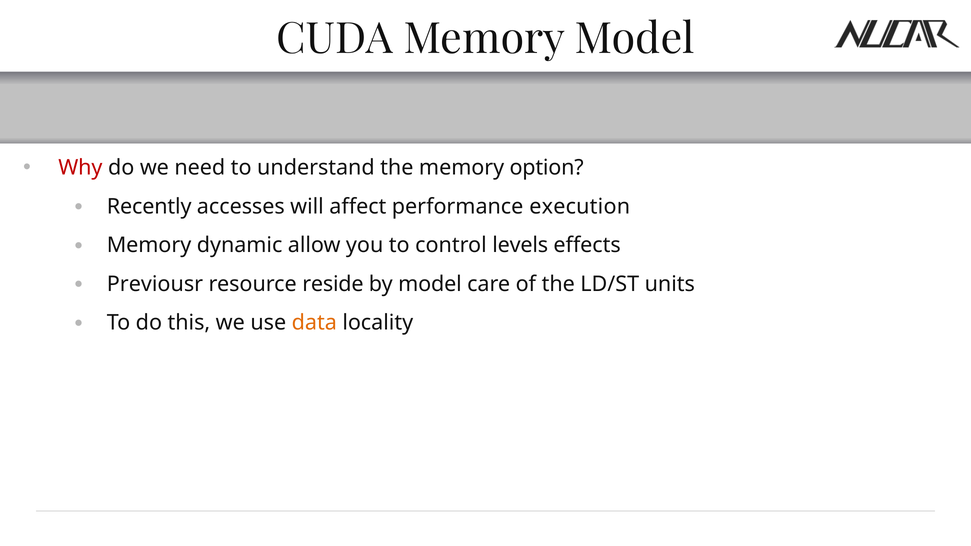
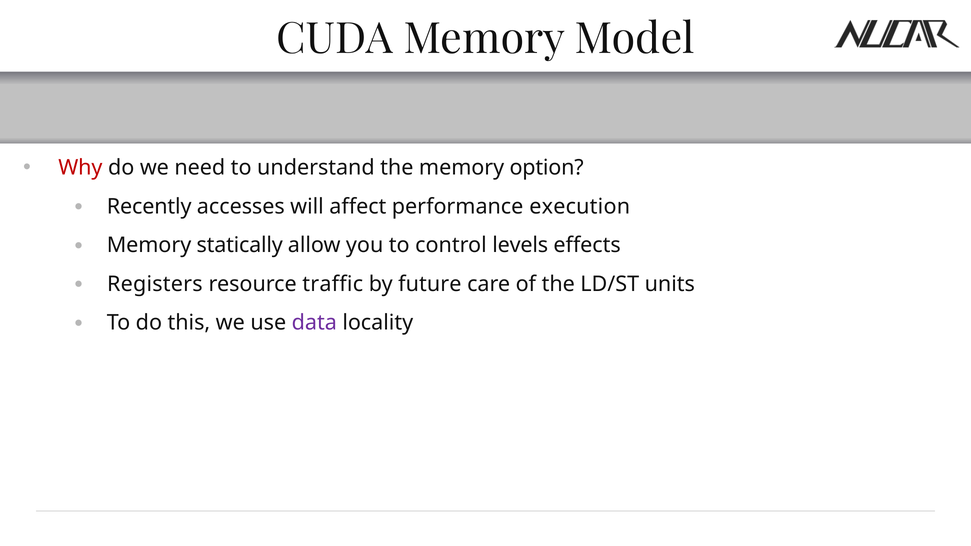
dynamic: dynamic -> statically (240, 245)
Previousr: Previousr -> Registers (155, 284)
reside: reside -> traffic (333, 284)
by model: model -> future (430, 284)
data colour: orange -> purple (314, 323)
